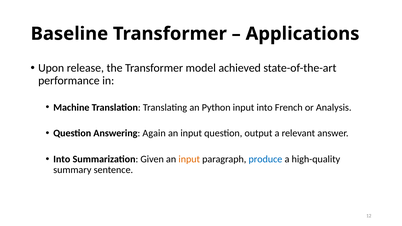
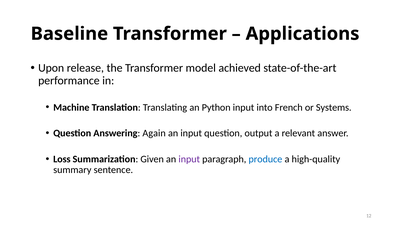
Analysis: Analysis -> Systems (334, 107)
Into: Into -> Loss (62, 159)
input colour: orange -> purple (189, 159)
